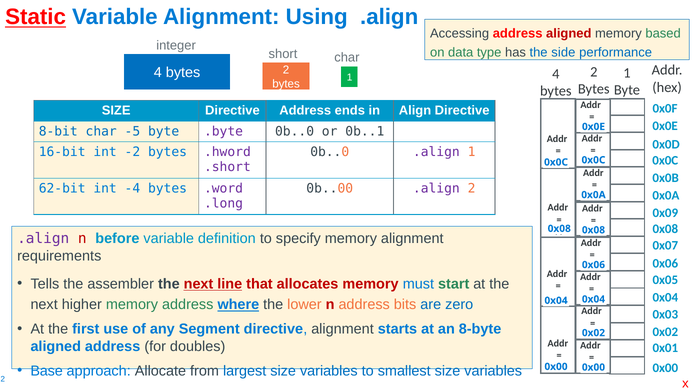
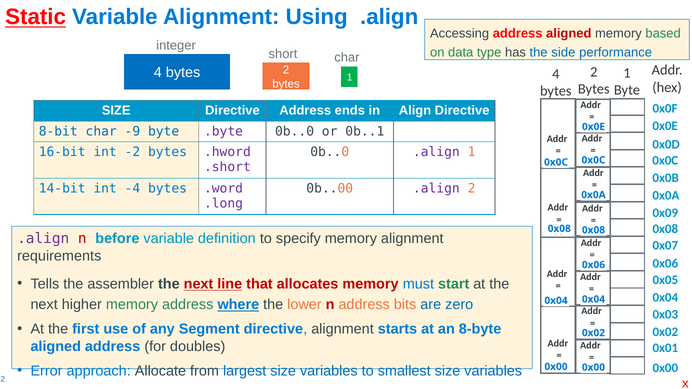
-5: -5 -> -9 (132, 131)
62-bit: 62-bit -> 14-bit (62, 189)
Base: Base -> Error (47, 371)
